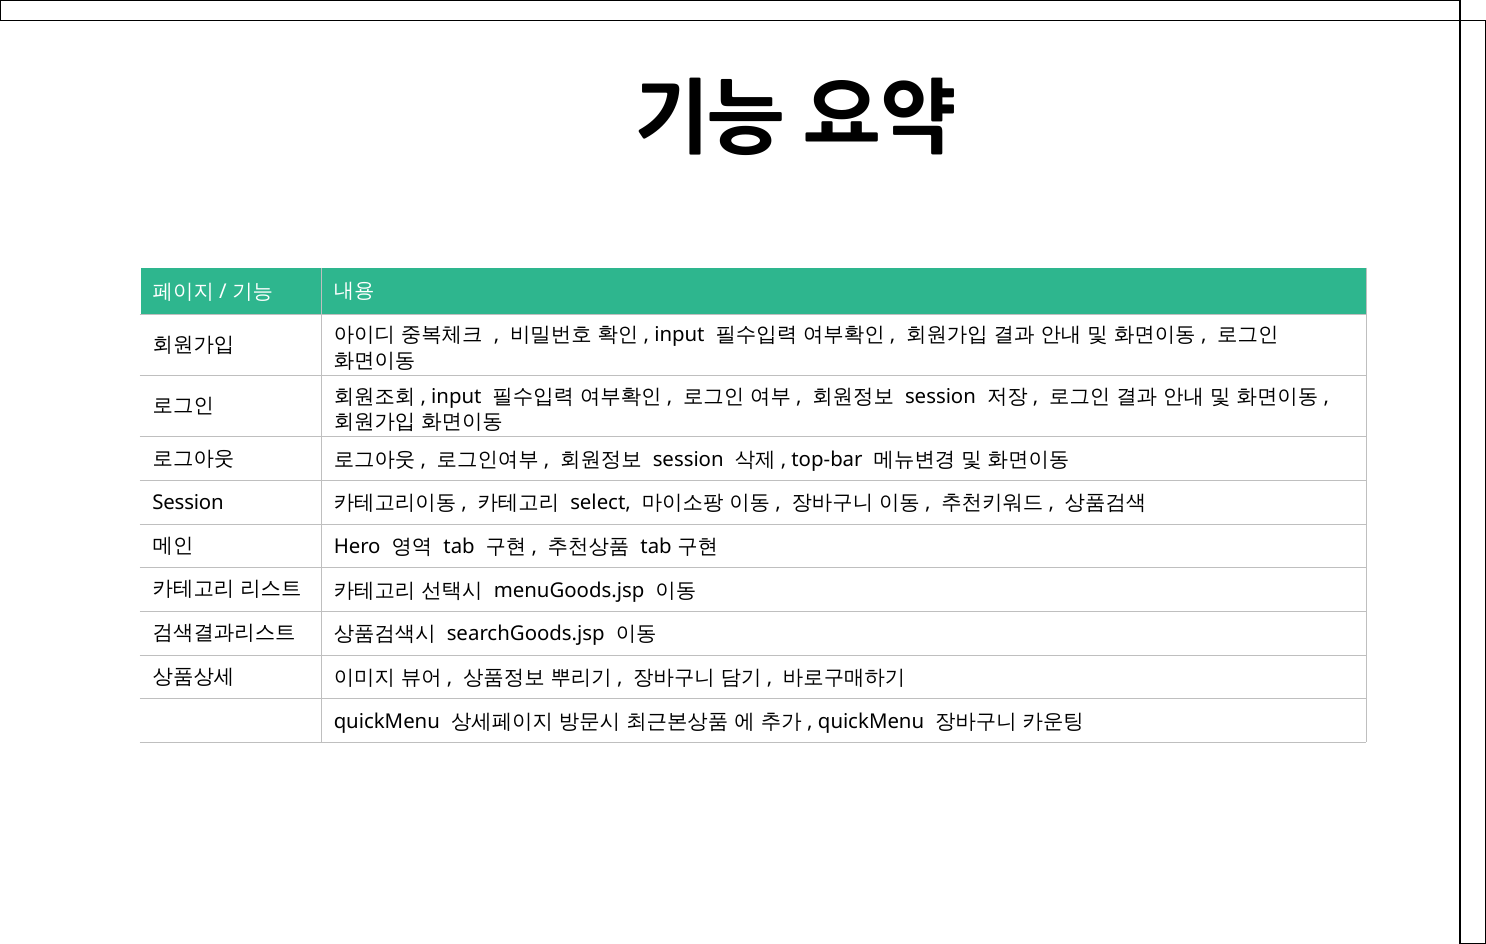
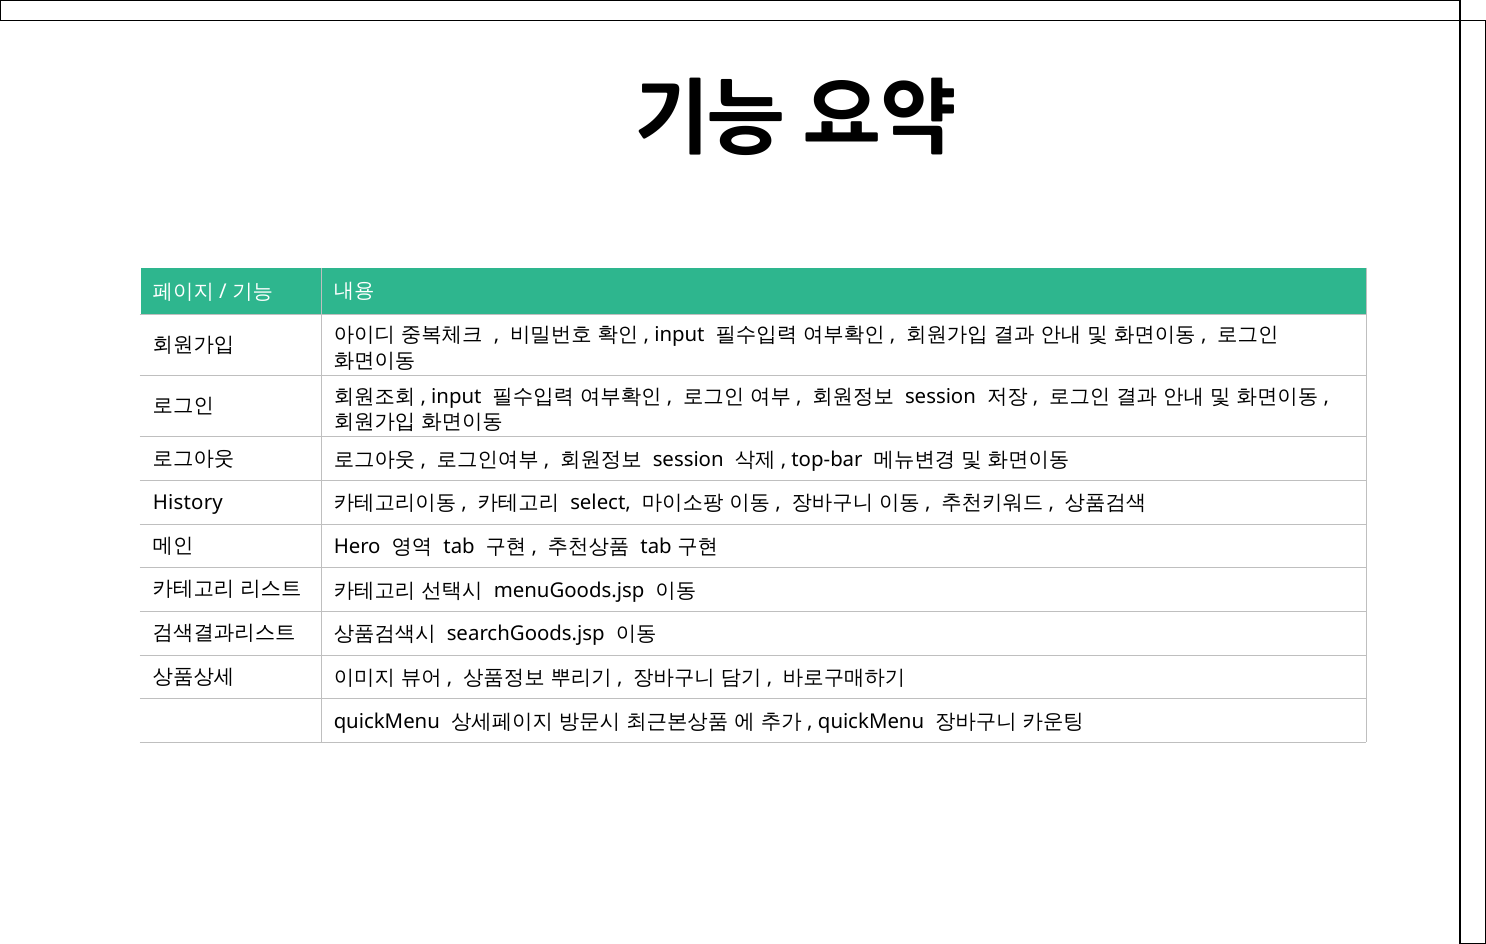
Session: Session -> History (188, 503)
